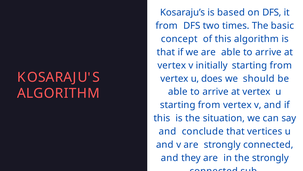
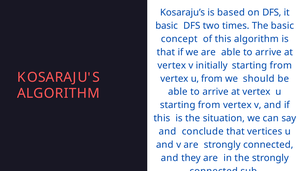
from: from -> basic (167, 26)
u does: does -> from (212, 78)
